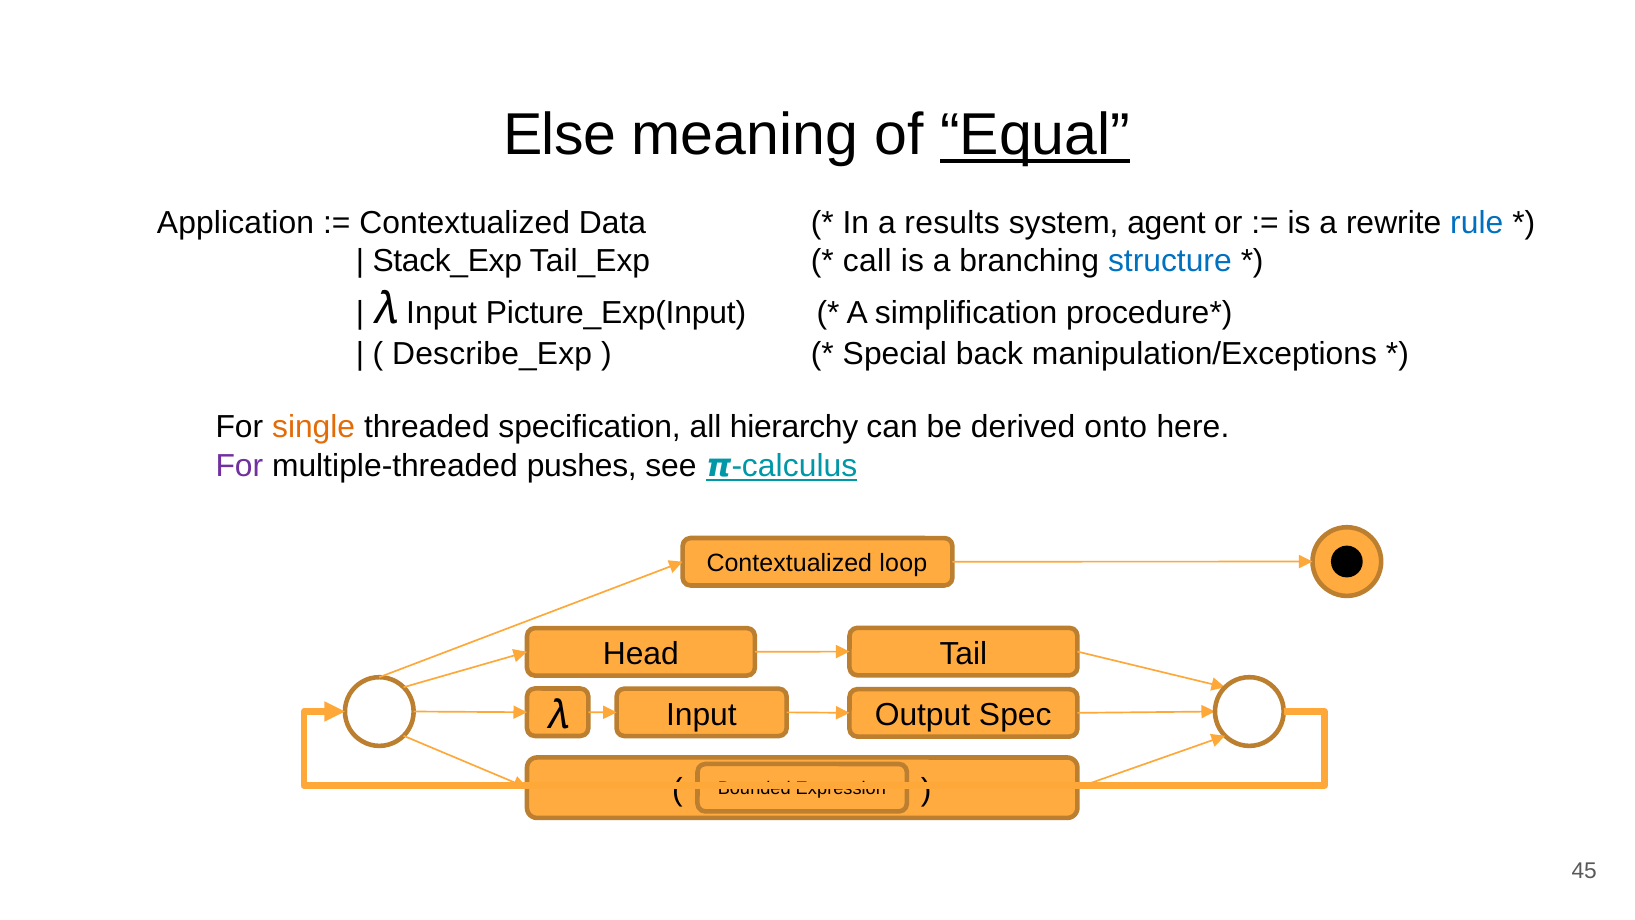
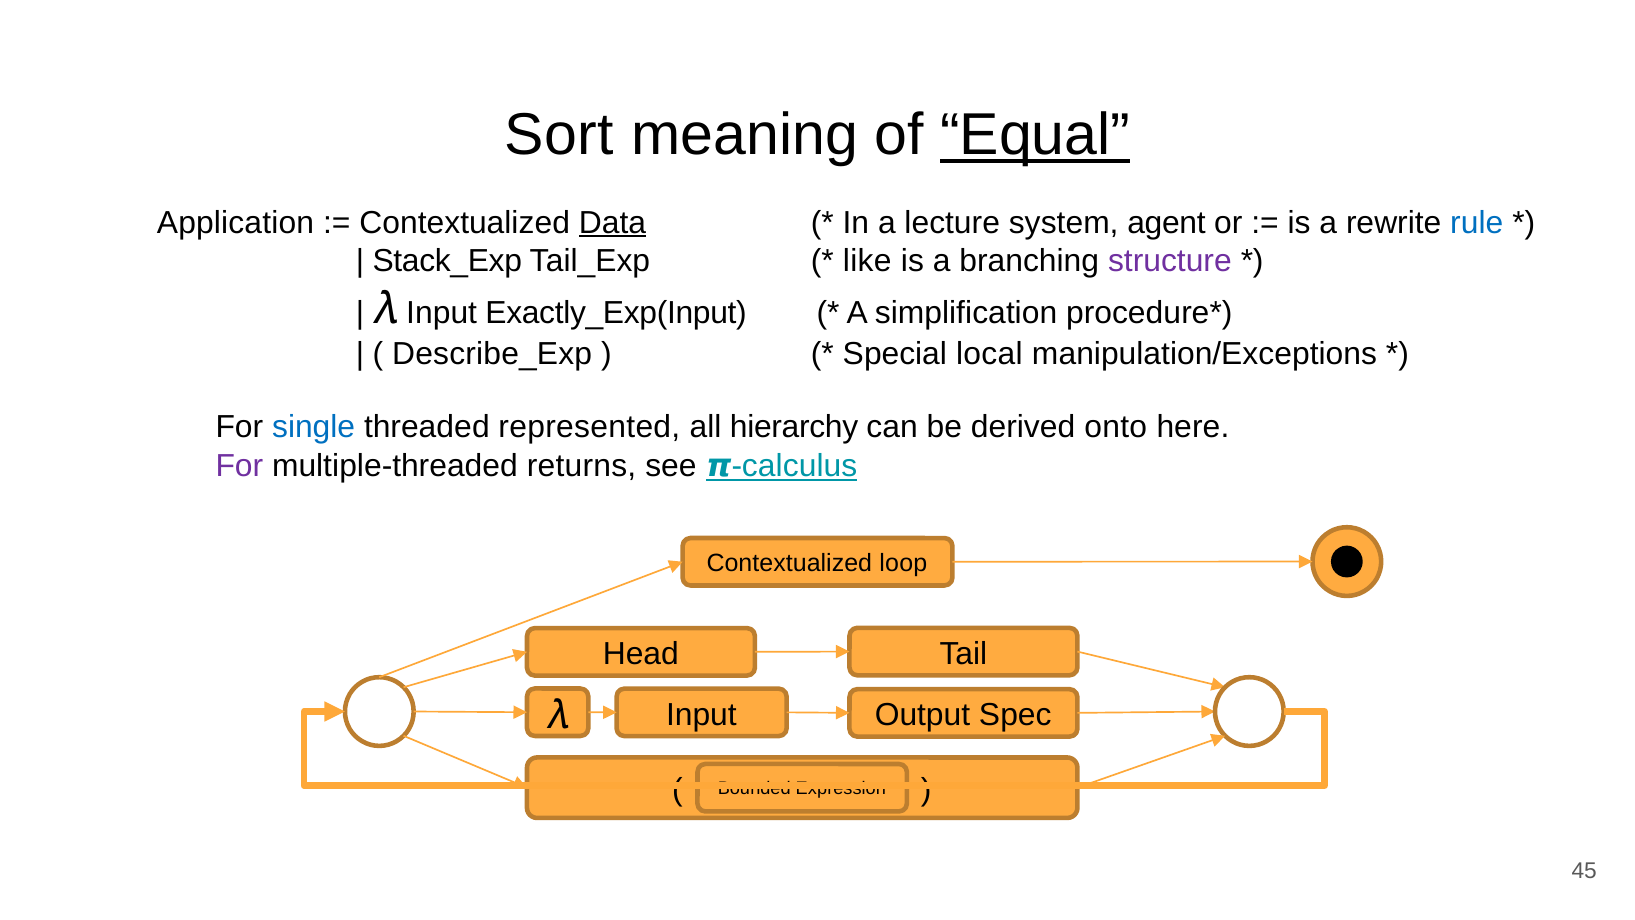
Else: Else -> Sort (559, 135)
Data underline: none -> present (613, 223)
results: results -> lecture (952, 223)
call: call -> like (867, 261)
structure colour: blue -> purple (1170, 261)
Picture_Exp(Input: Picture_Exp(Input -> Exactly_Exp(Input (616, 313)
back: back -> local (989, 353)
single colour: orange -> blue (314, 427)
specification: specification -> represented (589, 427)
pushes: pushes -> returns (582, 466)
